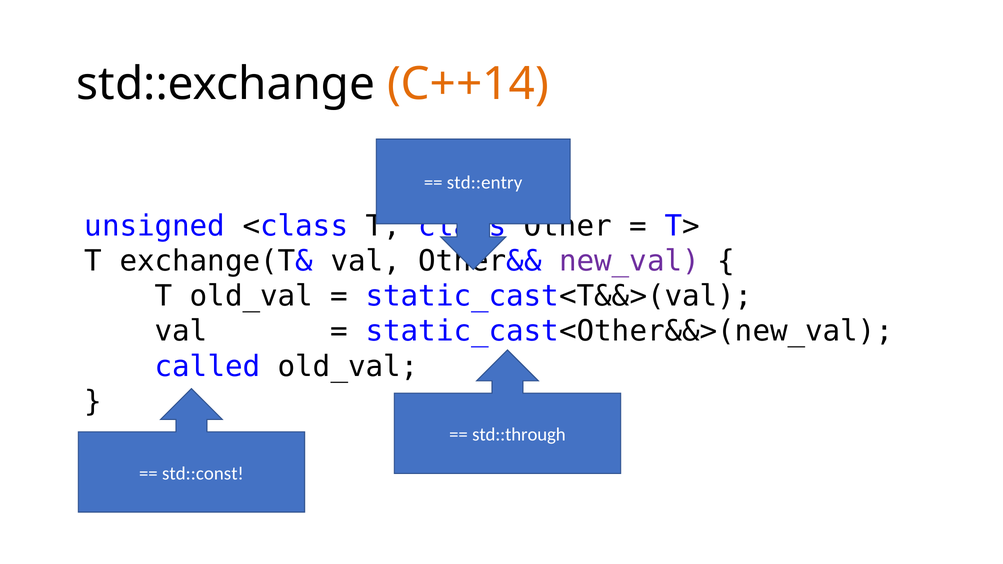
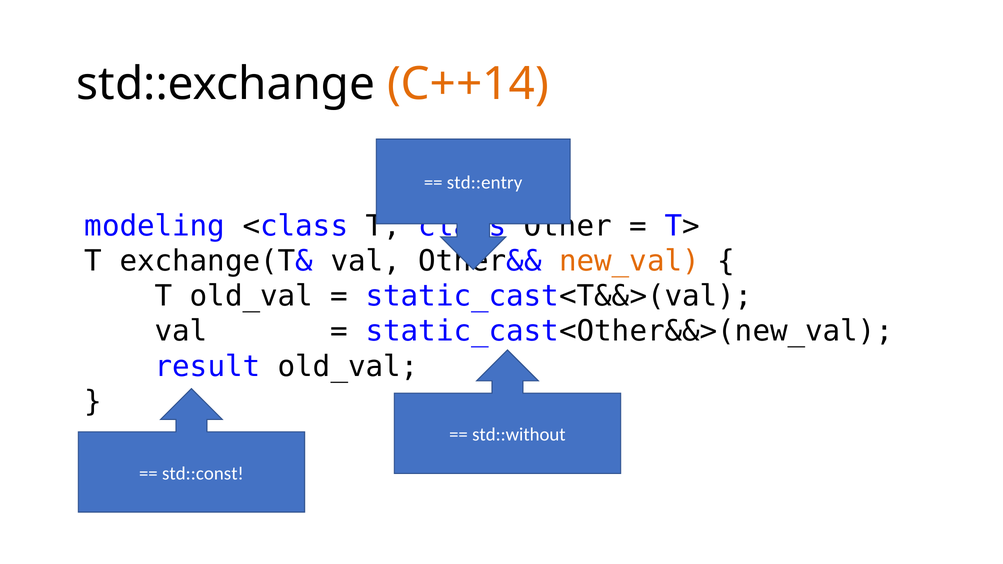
unsigned: unsigned -> modeling (155, 226)
new_val colour: purple -> orange (629, 261)
called: called -> result (208, 366)
std::through: std::through -> std::without (519, 435)
